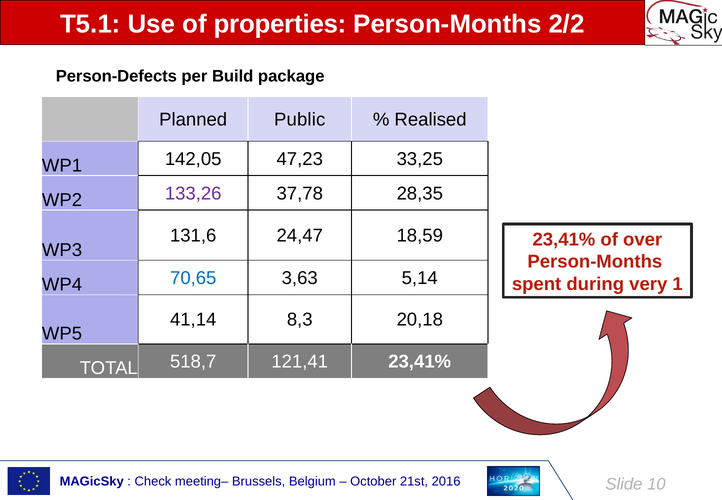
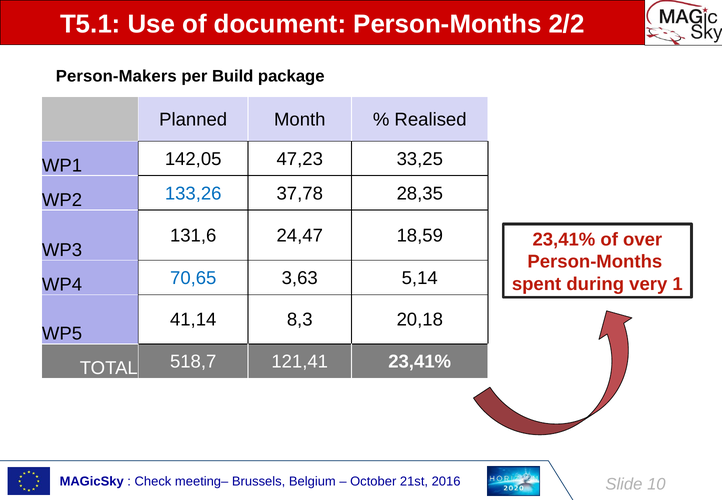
properties: properties -> document (280, 24)
Person-Defects: Person-Defects -> Person-Makers (116, 76)
Public: Public -> Month (300, 120)
133,26 colour: purple -> blue (193, 193)
